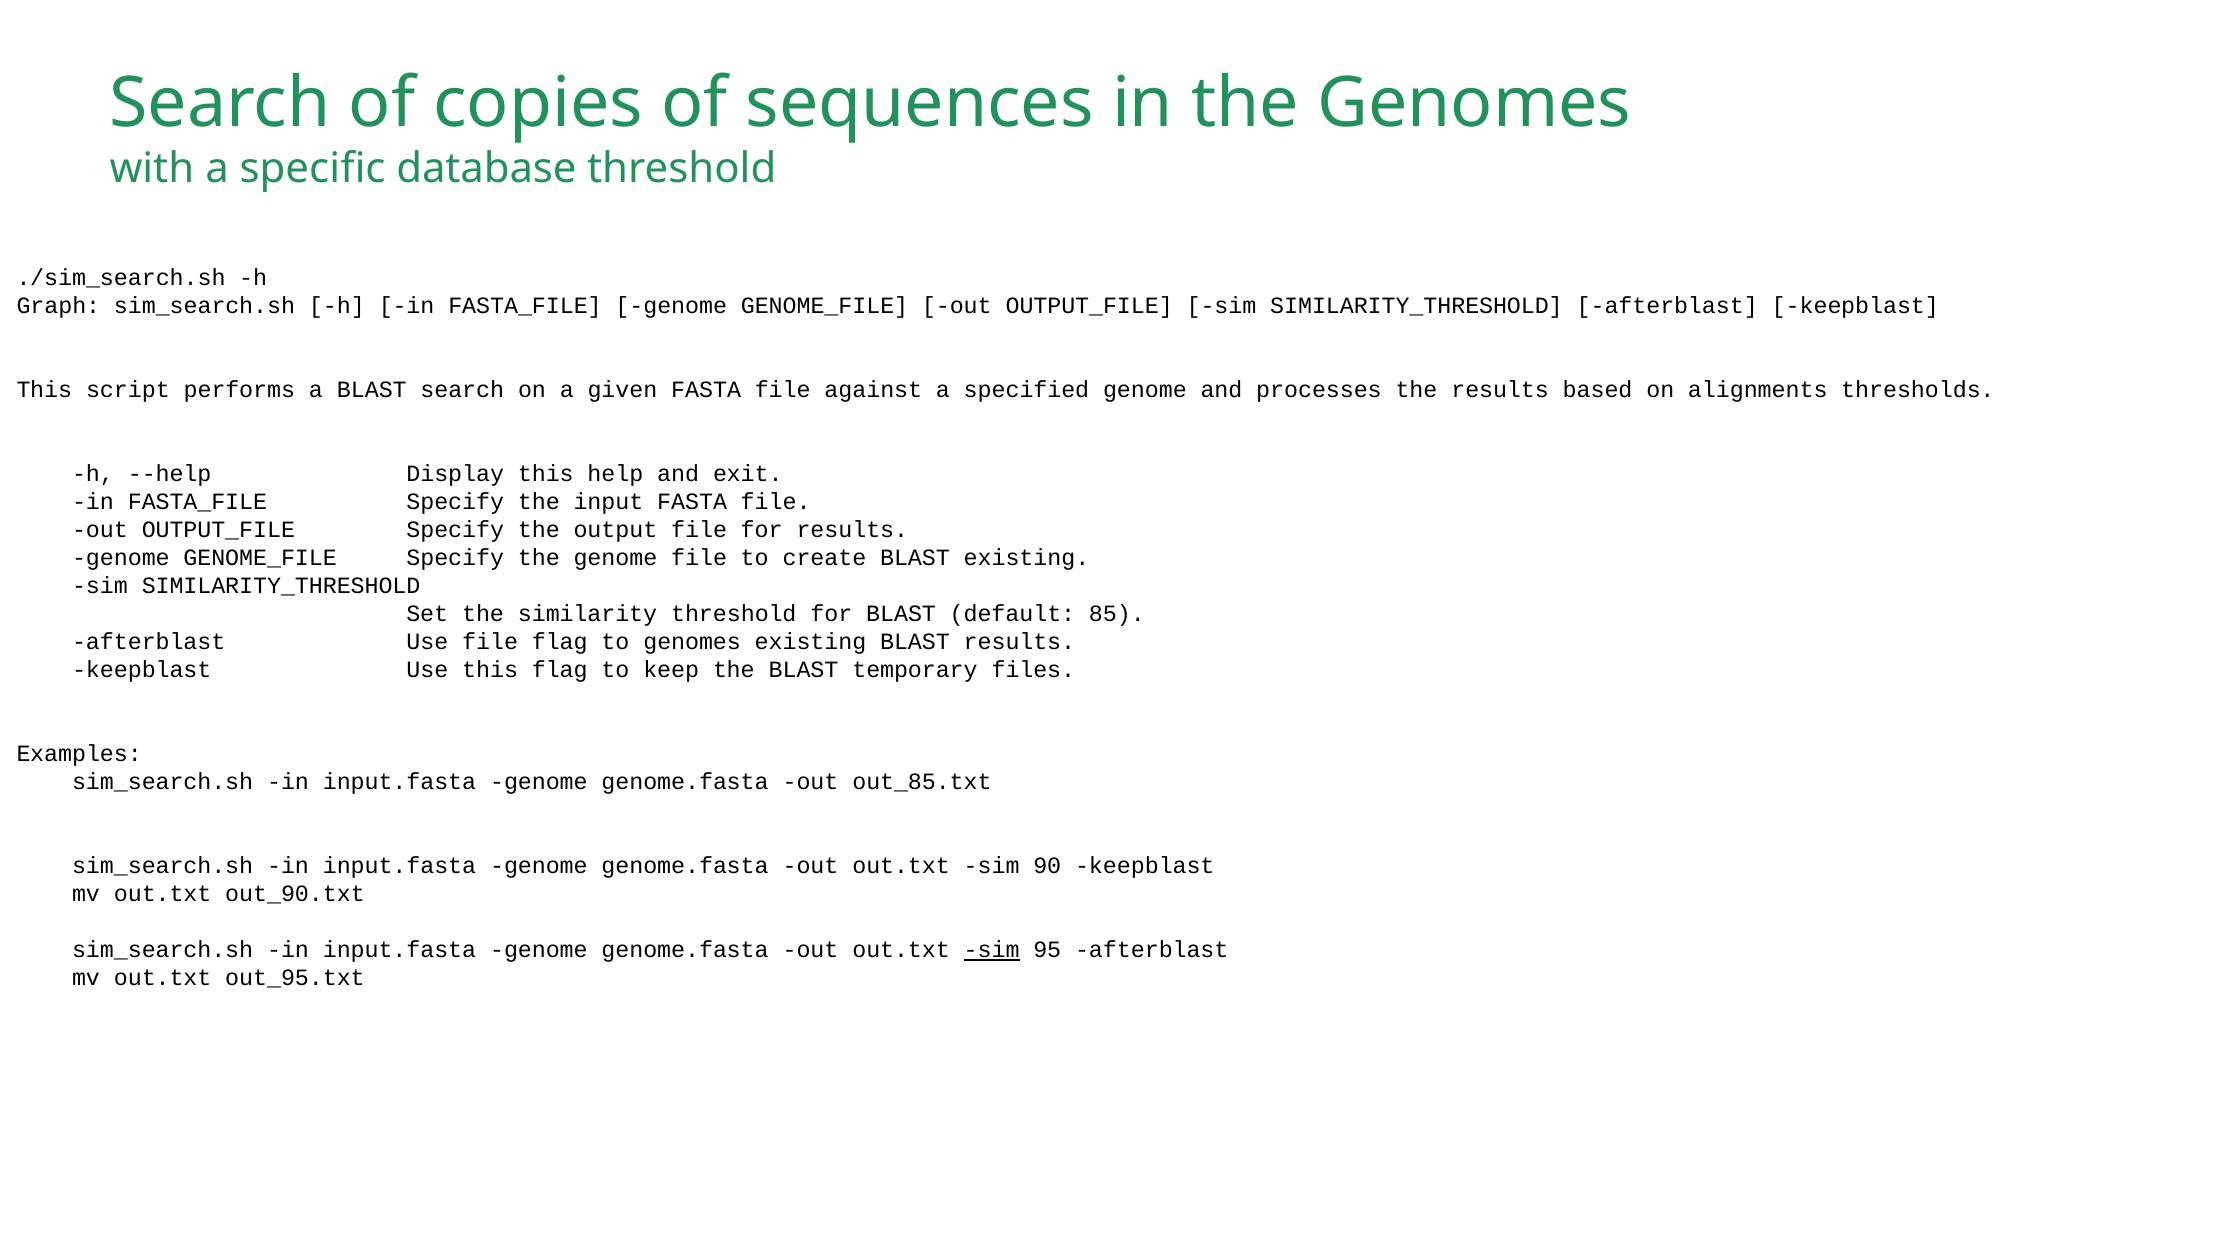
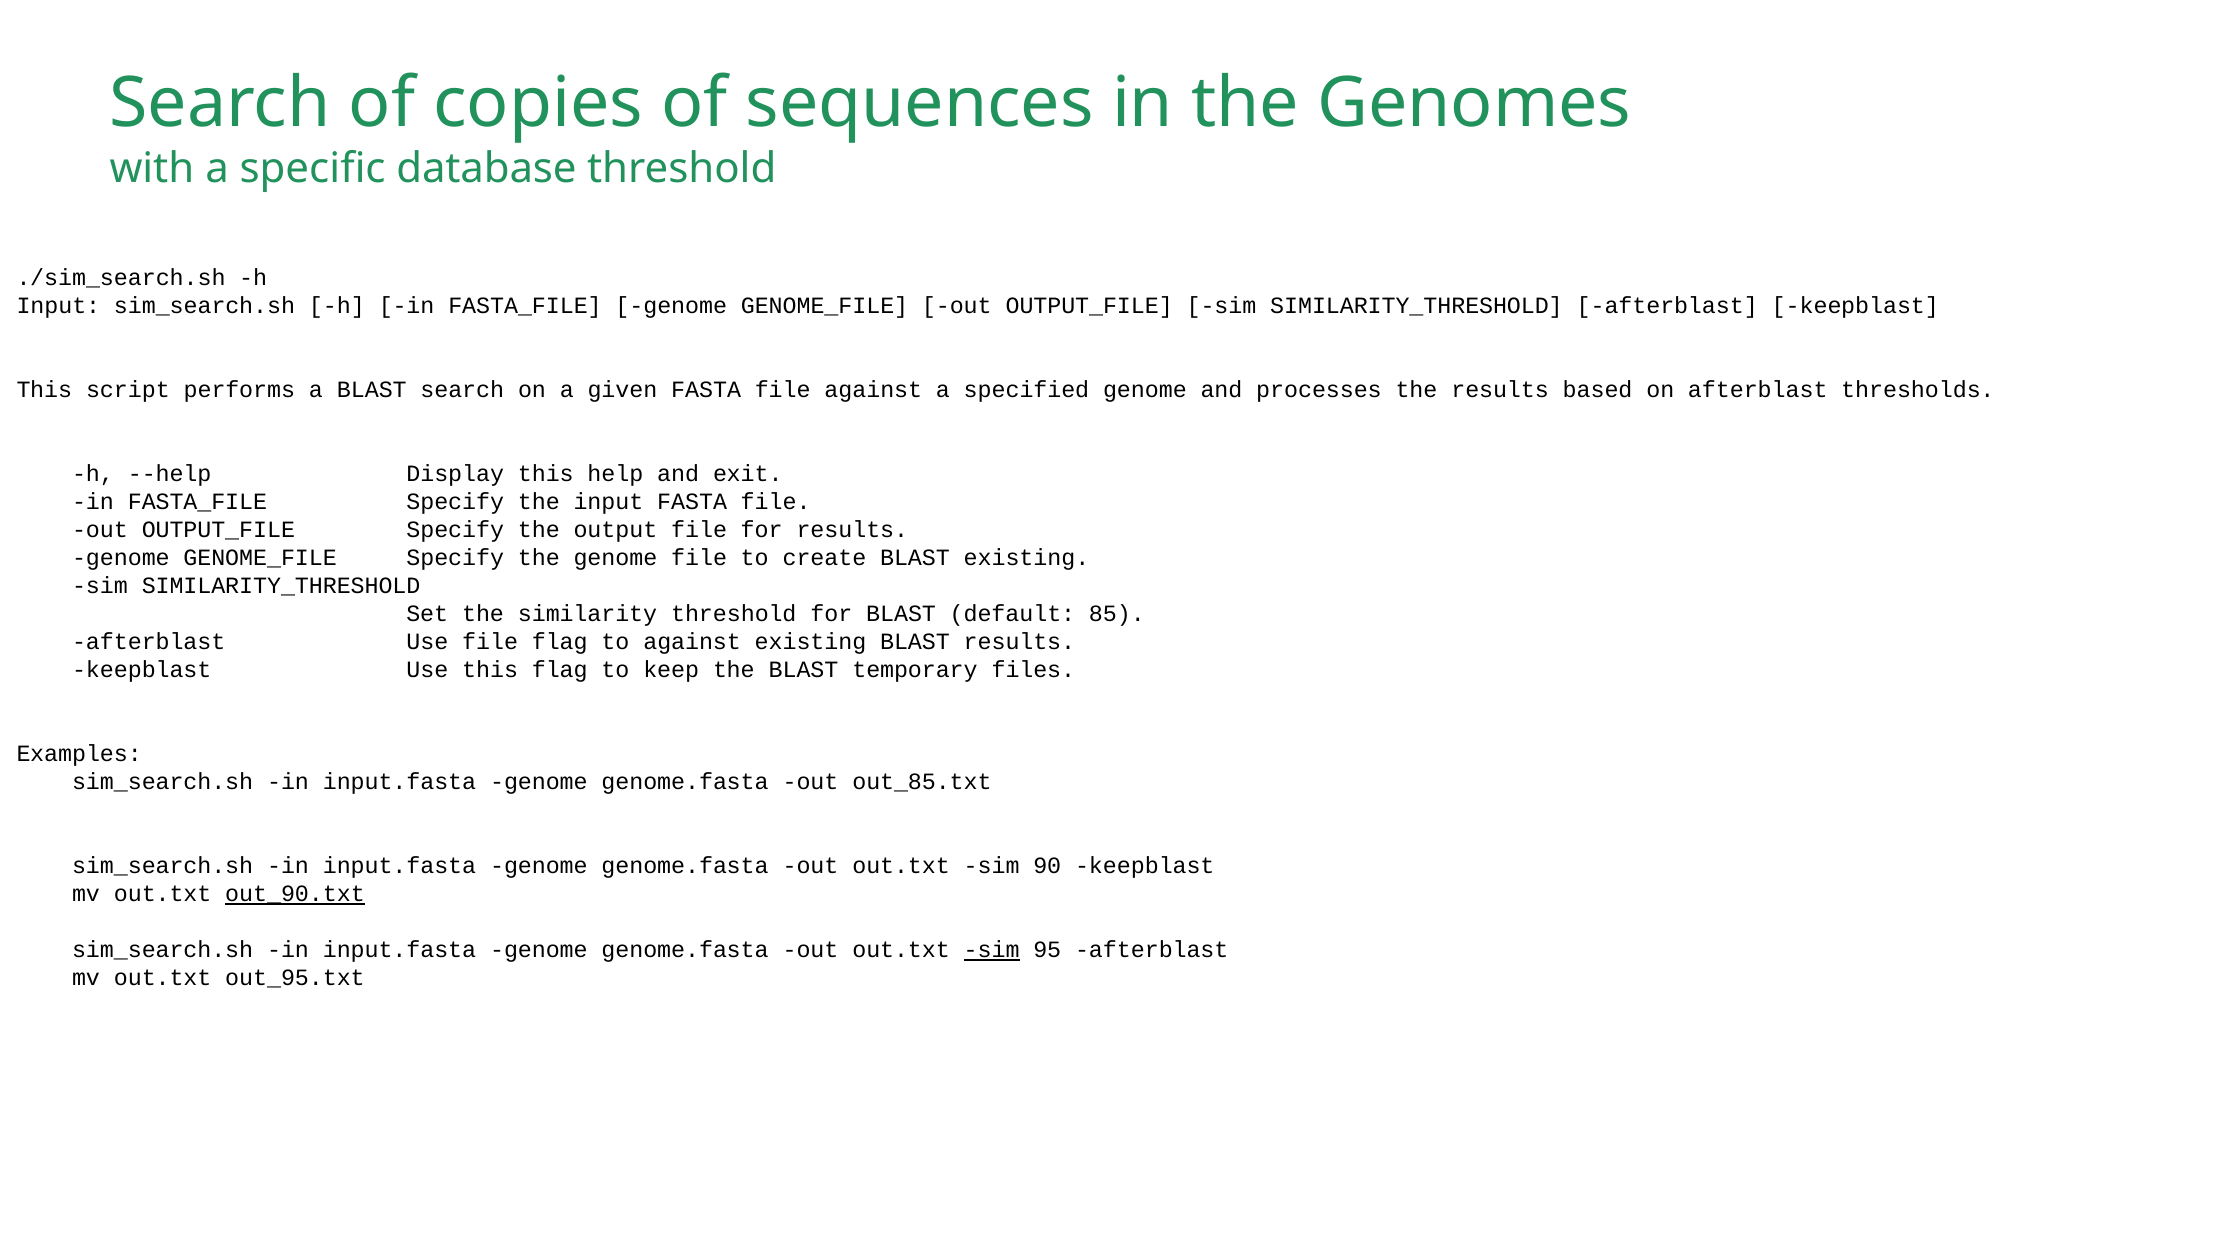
Graph: Graph -> Input (58, 306)
on alignments: alignments -> afterblast (1758, 390)
to genomes: genomes -> against (692, 642)
out_90.txt underline: none -> present (295, 894)
